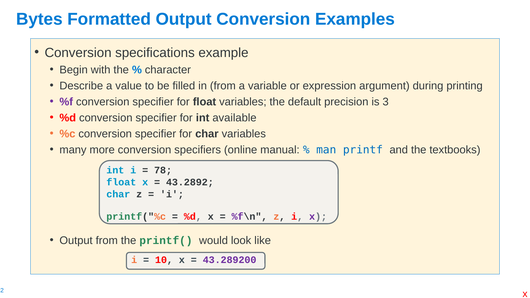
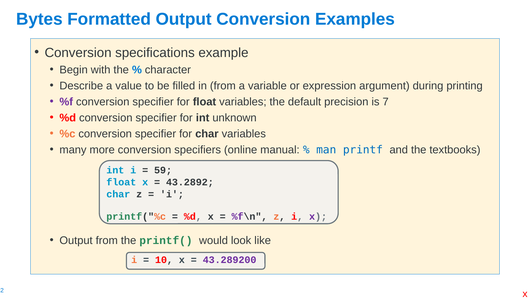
3: 3 -> 7 (386, 102)
available: available -> unknown (235, 118)
78: 78 -> 59 (163, 170)
